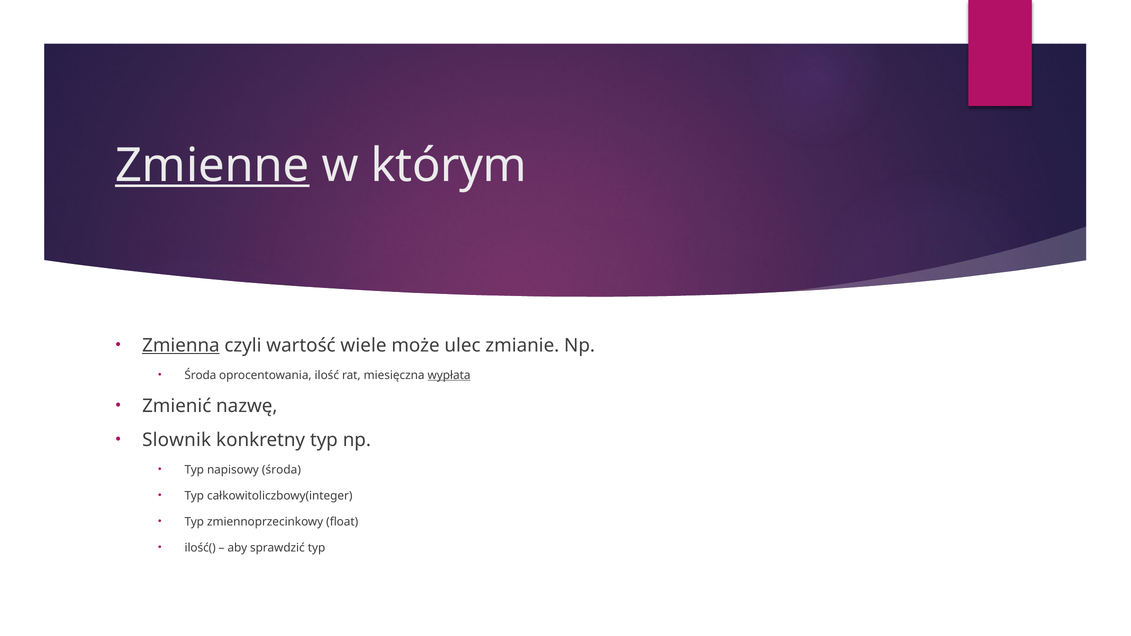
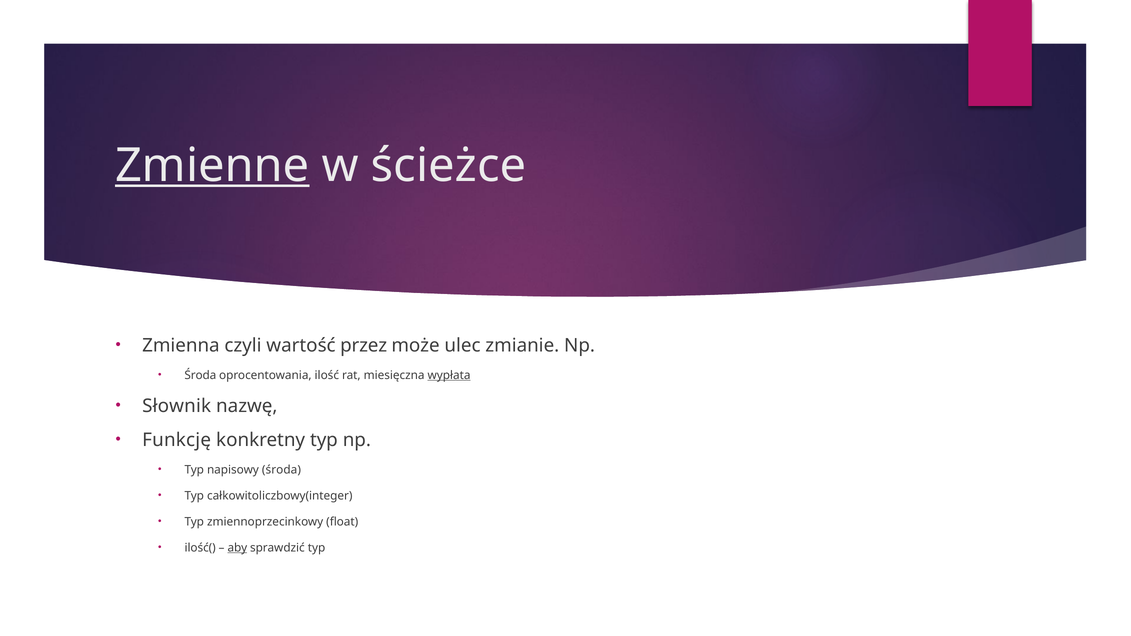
którym: którym -> ścieżce (449, 166)
Zmienna underline: present -> none (181, 346)
wiele: wiele -> przez (364, 346)
Zmienić: Zmienić -> Słownik (177, 406)
Slownik: Slownik -> Funkcję (177, 440)
aby underline: none -> present (237, 548)
